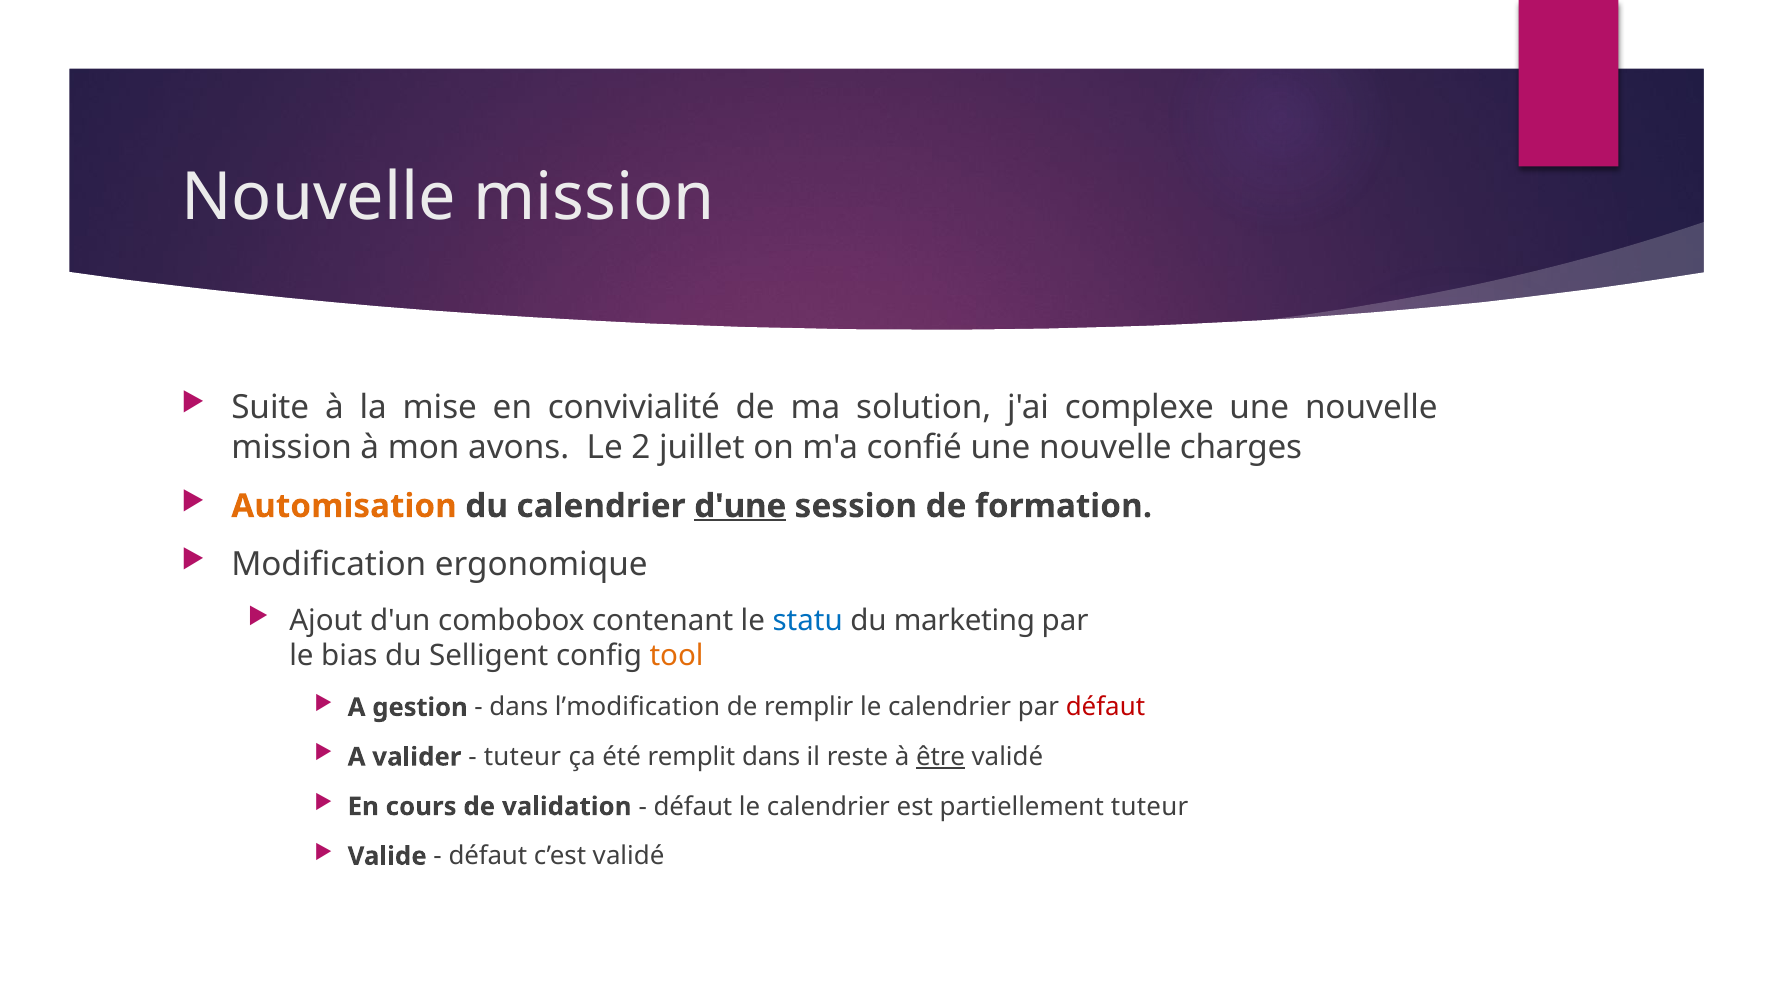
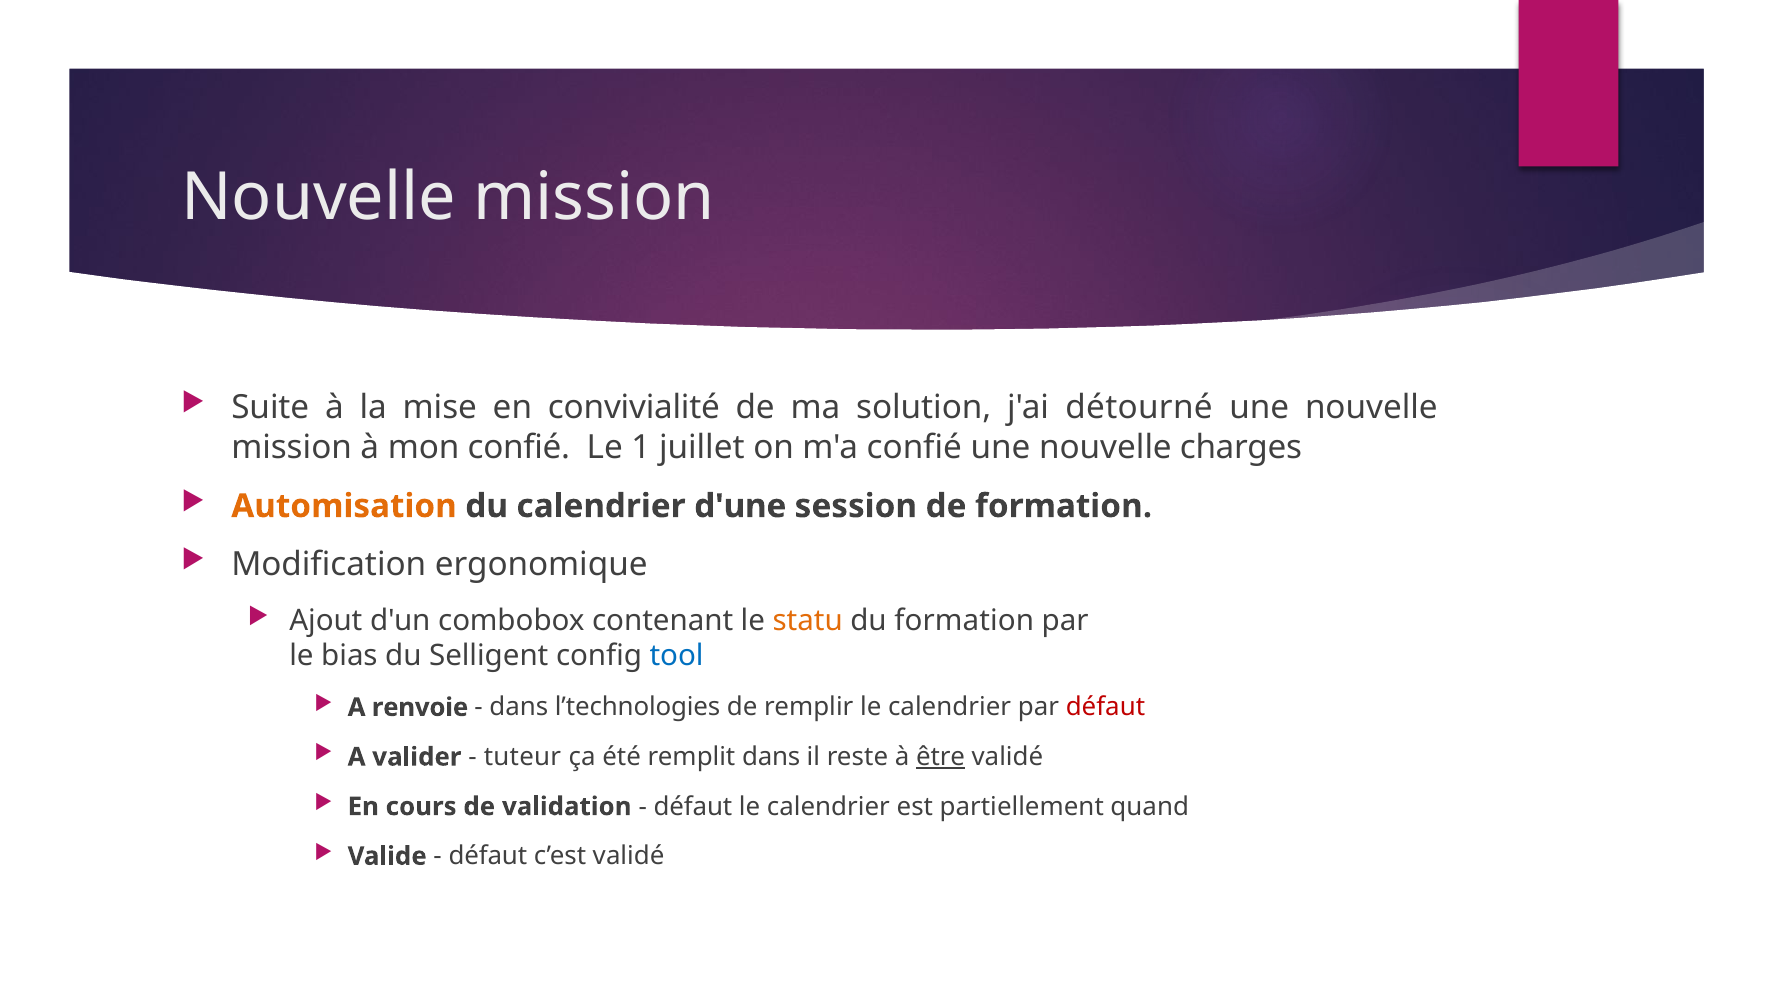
complexe: complexe -> détourné (1139, 408)
mon avons: avons -> confié (519, 448)
2: 2 -> 1 (641, 448)
d'une underline: present -> none (740, 506)
statu colour: blue -> orange (808, 620)
du marketing: marketing -> formation (964, 620)
tool colour: orange -> blue (677, 656)
gestion: gestion -> renvoie (420, 707)
l’modification: l’modification -> l’technologies (638, 707)
partiellement tuteur: tuteur -> quand (1150, 807)
